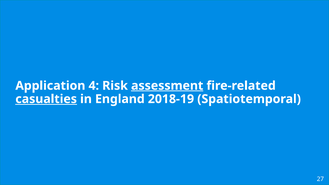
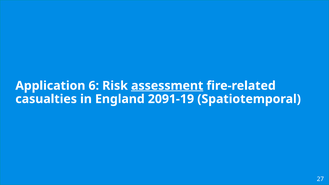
4: 4 -> 6 (94, 86)
casualties underline: present -> none (46, 99)
2018-19: 2018-19 -> 2091-19 (171, 99)
